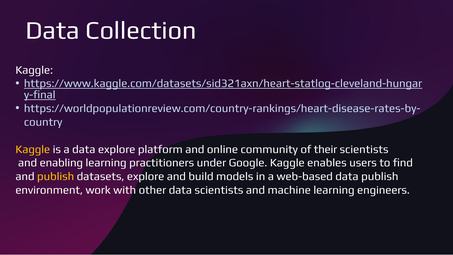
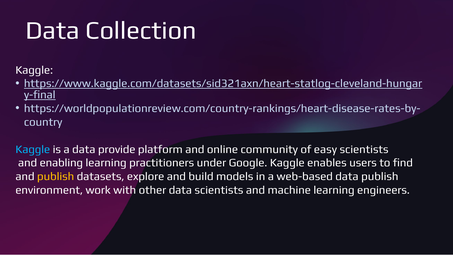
Kaggle colour: yellow -> light blue (33, 149)
data explore: explore -> provide (117, 149)
their: their -> easy (325, 149)
